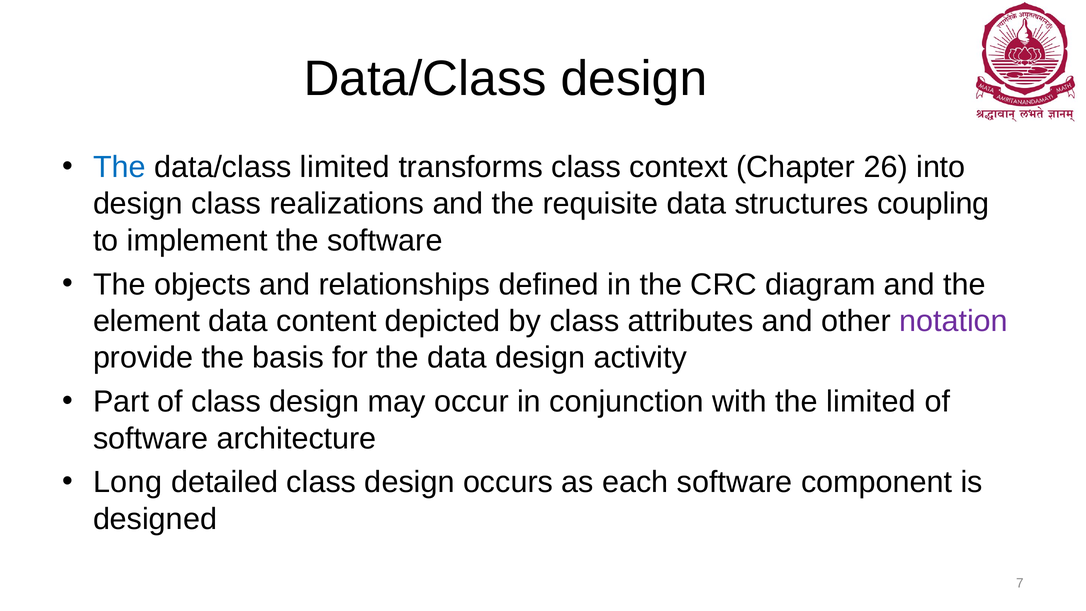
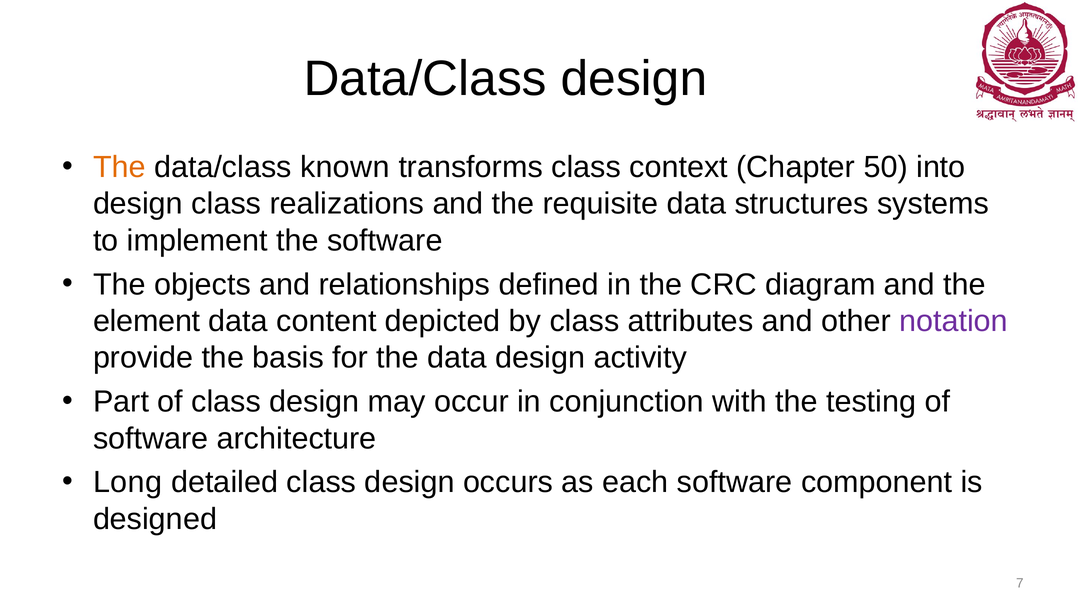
The colour: blue -> orange (119, 167)
data/class limited: limited -> known (345, 167)
26: 26 -> 50 (886, 167)
coupling: coupling -> systems (933, 204)
the limited: limited -> testing (871, 402)
